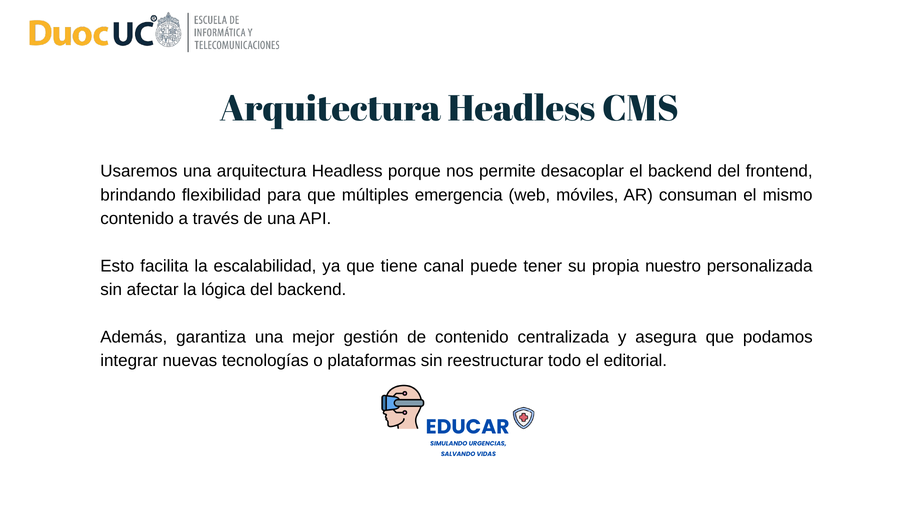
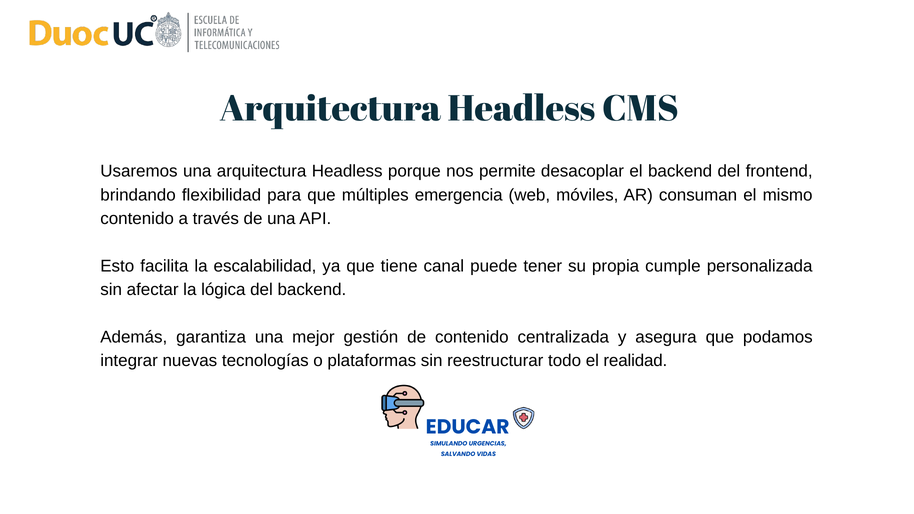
nuestro: nuestro -> cumple (673, 266)
editorial: editorial -> realidad (635, 361)
